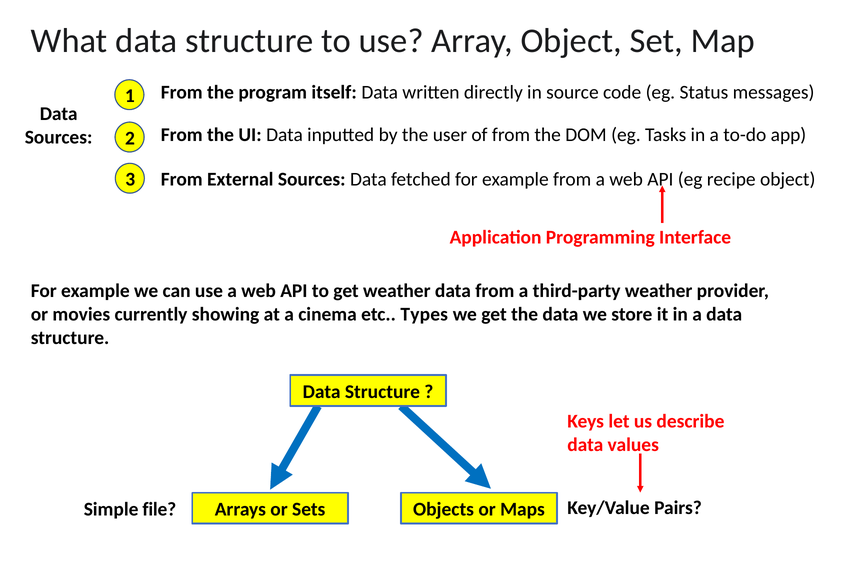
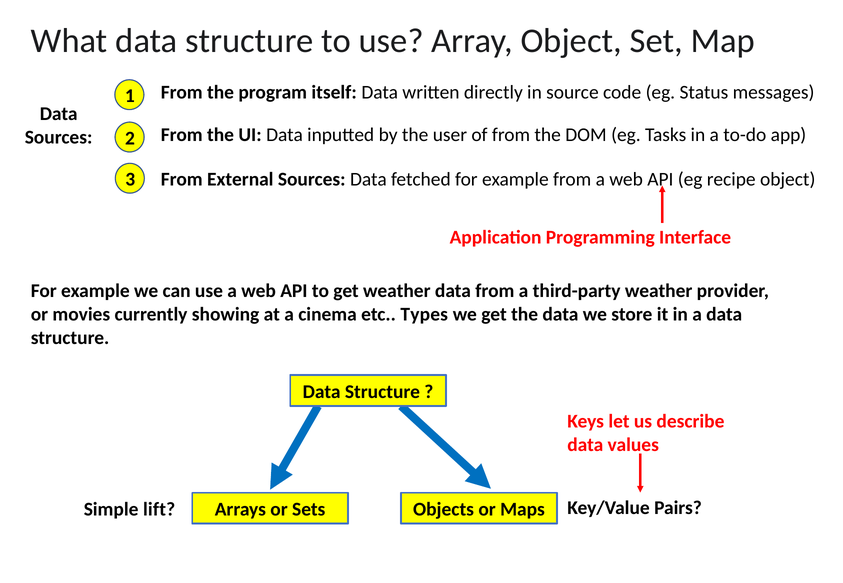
file: file -> lift (159, 510)
